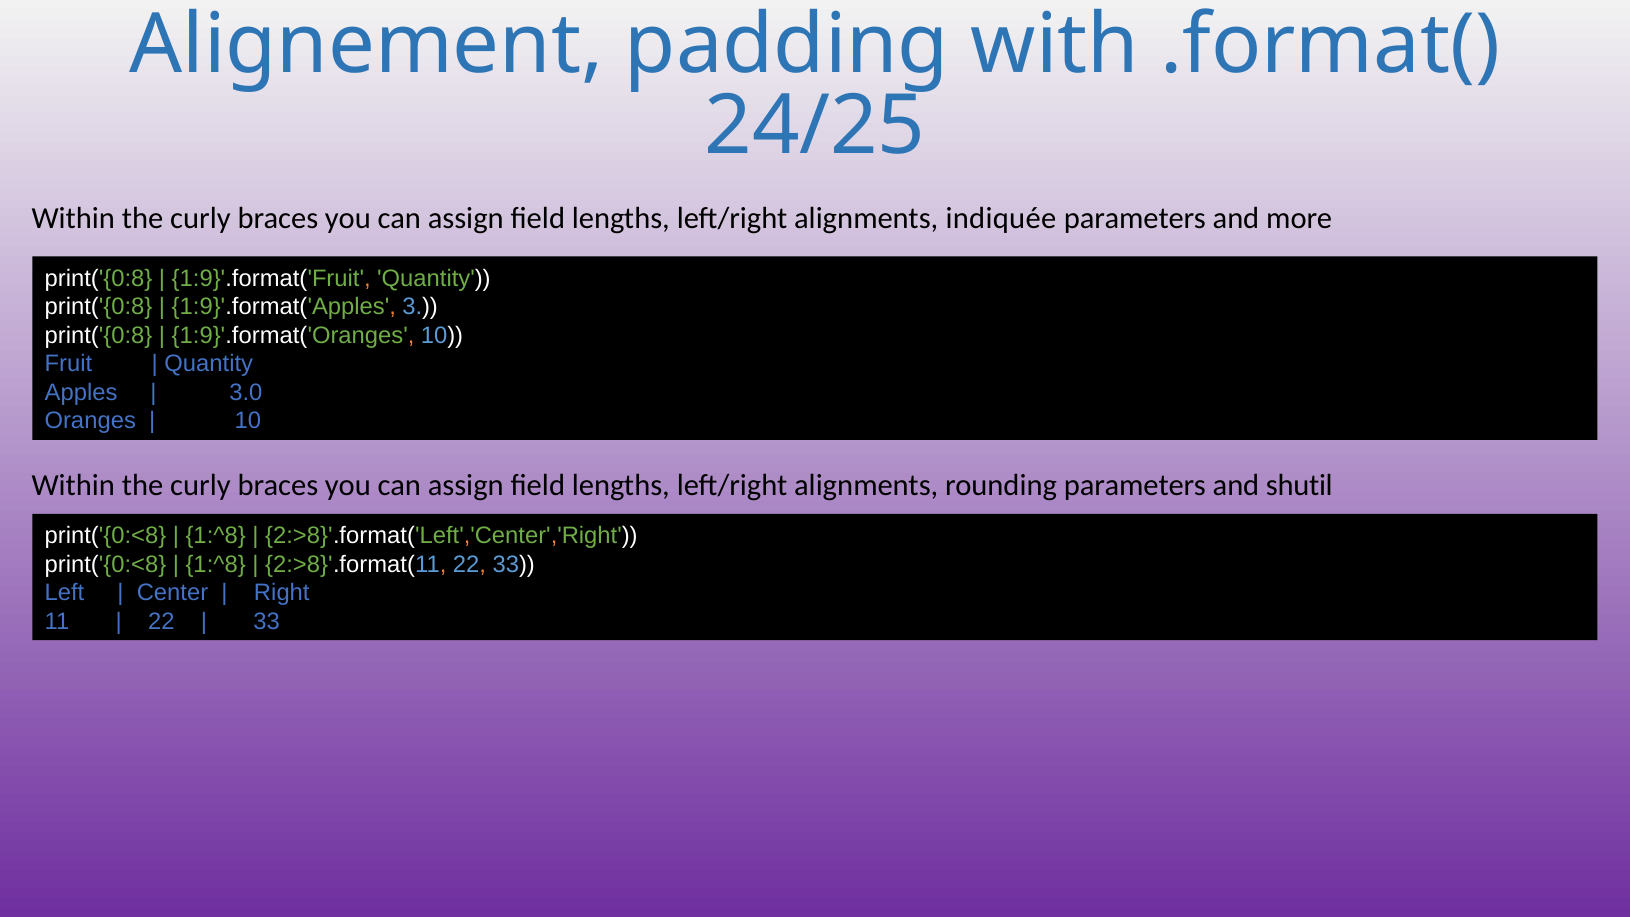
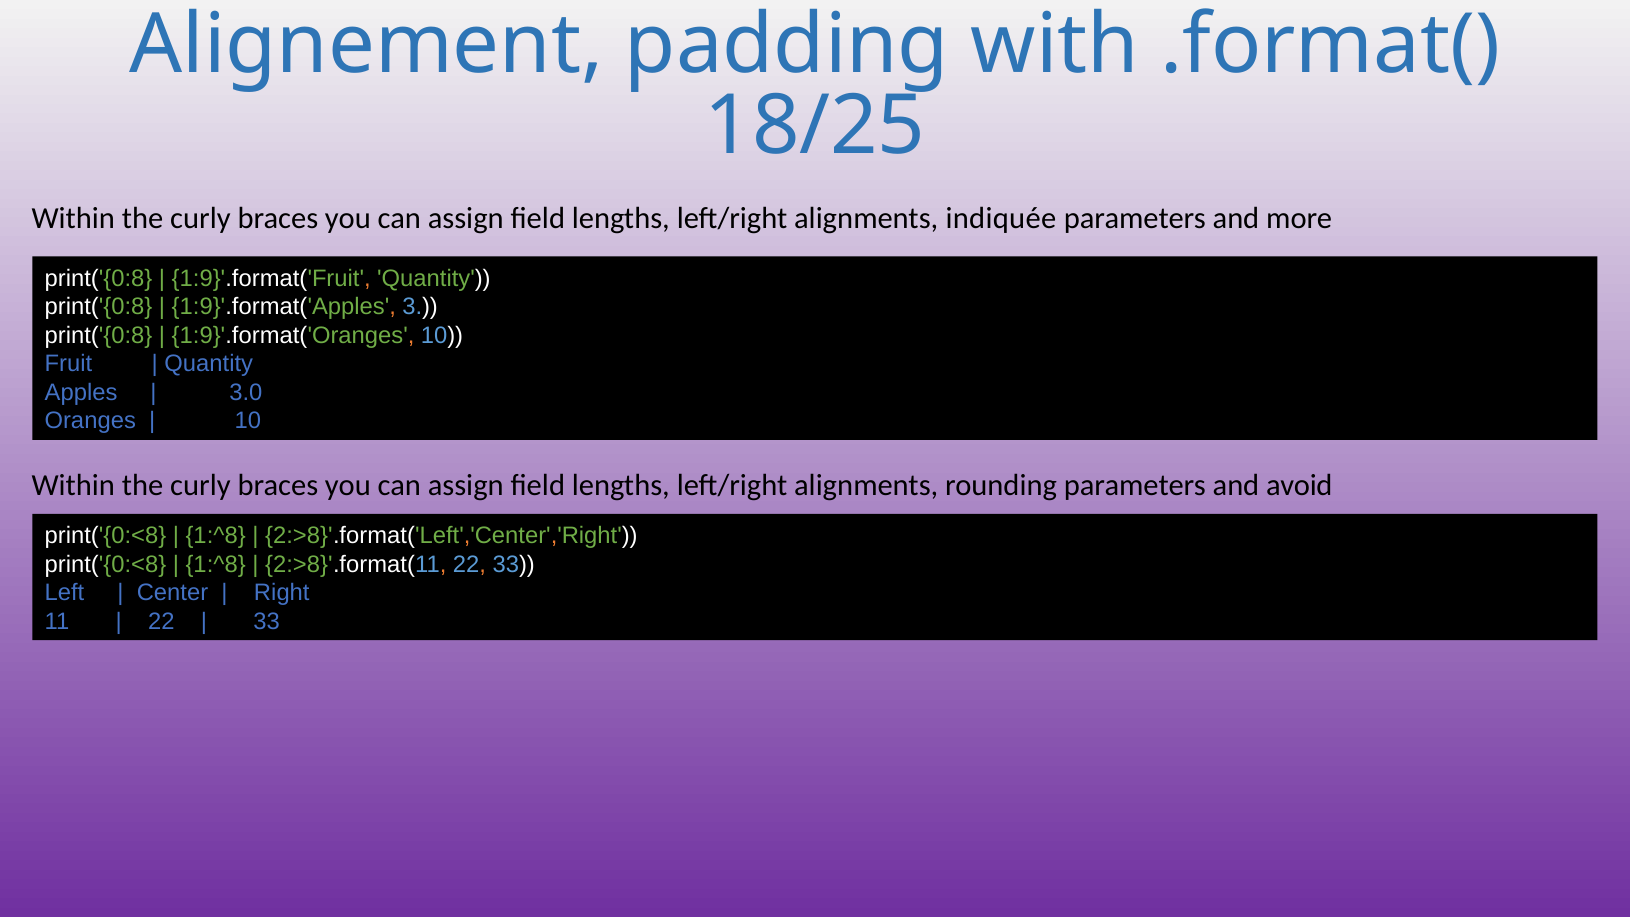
24/25: 24/25 -> 18/25 (815, 126)
shutil: shutil -> avoid (1299, 485)
